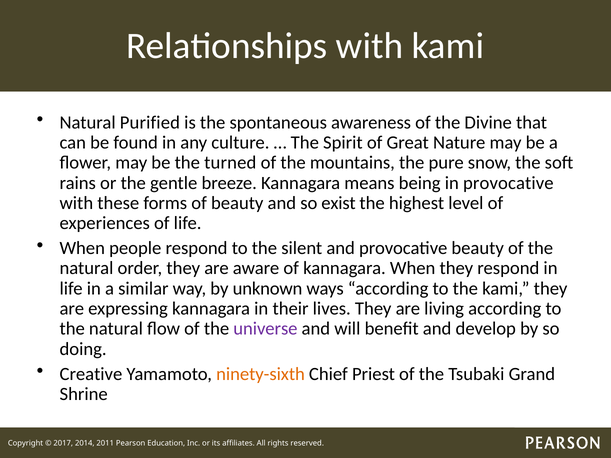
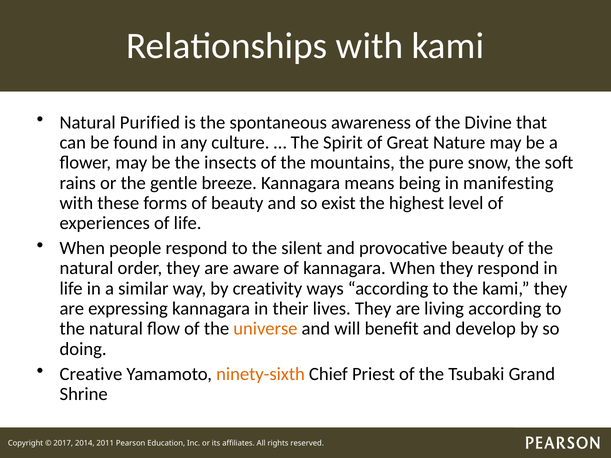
turned: turned -> insects (230, 163)
in provocative: provocative -> manifesting (508, 183)
unknown: unknown -> creativity (268, 289)
universe colour: purple -> orange (265, 329)
